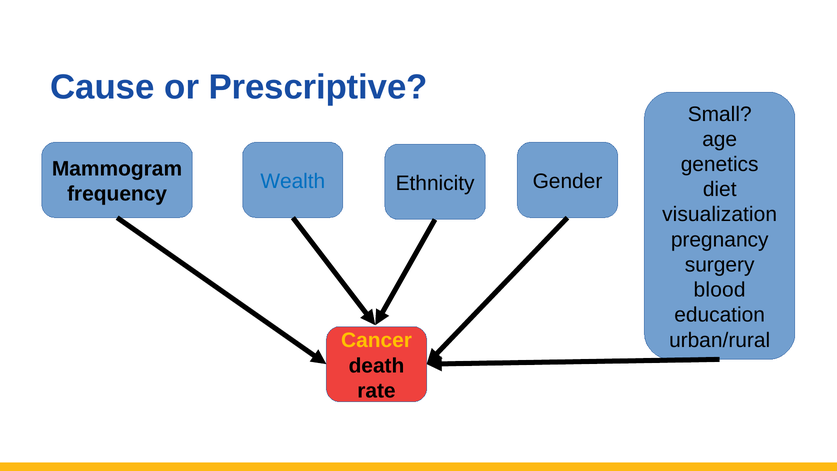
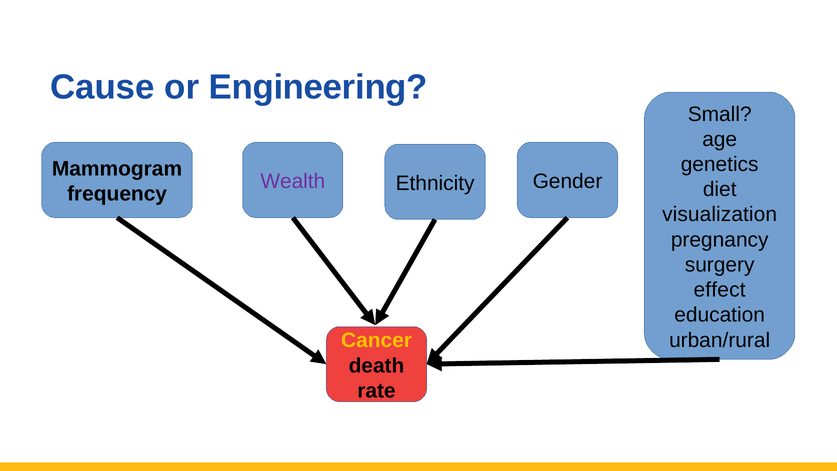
Prescriptive: Prescriptive -> Engineering (318, 87)
Wealth colour: blue -> purple (293, 181)
blood: blood -> effect (720, 290)
